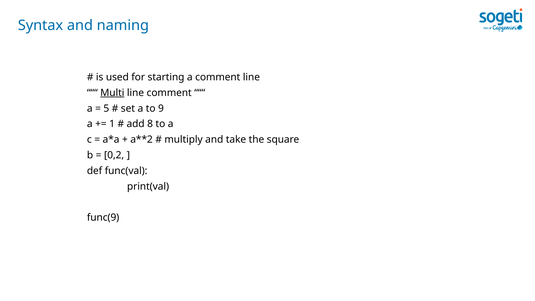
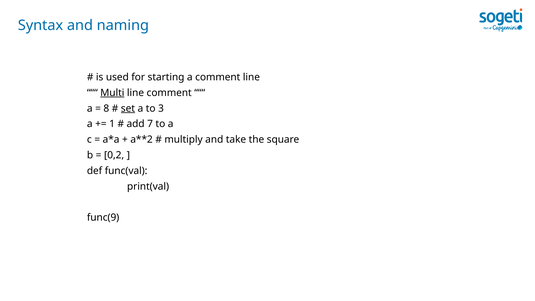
5: 5 -> 8 (106, 108)
set underline: none -> present (128, 108)
9: 9 -> 3 (161, 108)
8: 8 -> 7 (150, 124)
